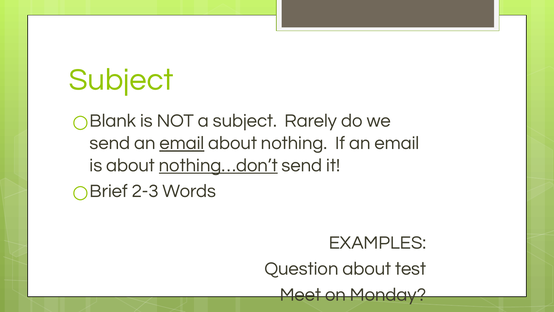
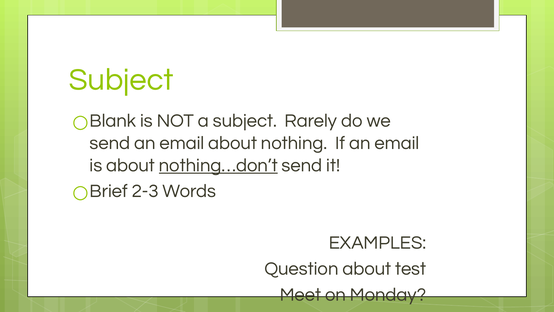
email underline: present -> none (182, 143)
